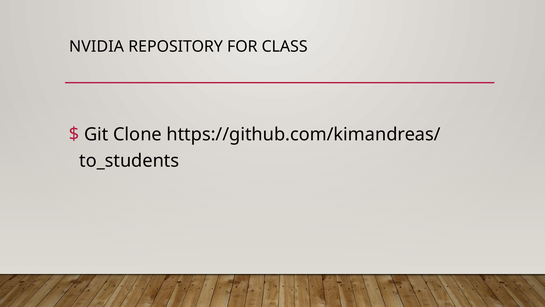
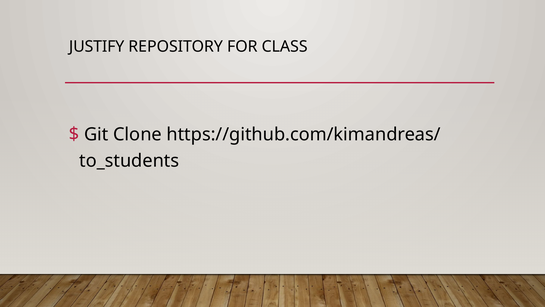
NVIDIA: NVIDIA -> JUSTIFY (97, 46)
